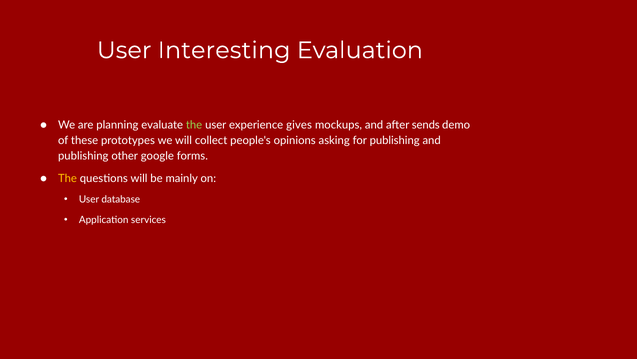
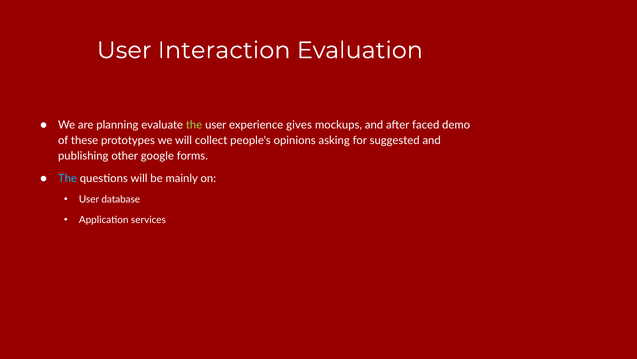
Interesting: Interesting -> Interaction (224, 50)
sends: sends -> faced (426, 125)
for publishing: publishing -> suggested (395, 140)
The colour: yellow -> light blue (67, 178)
